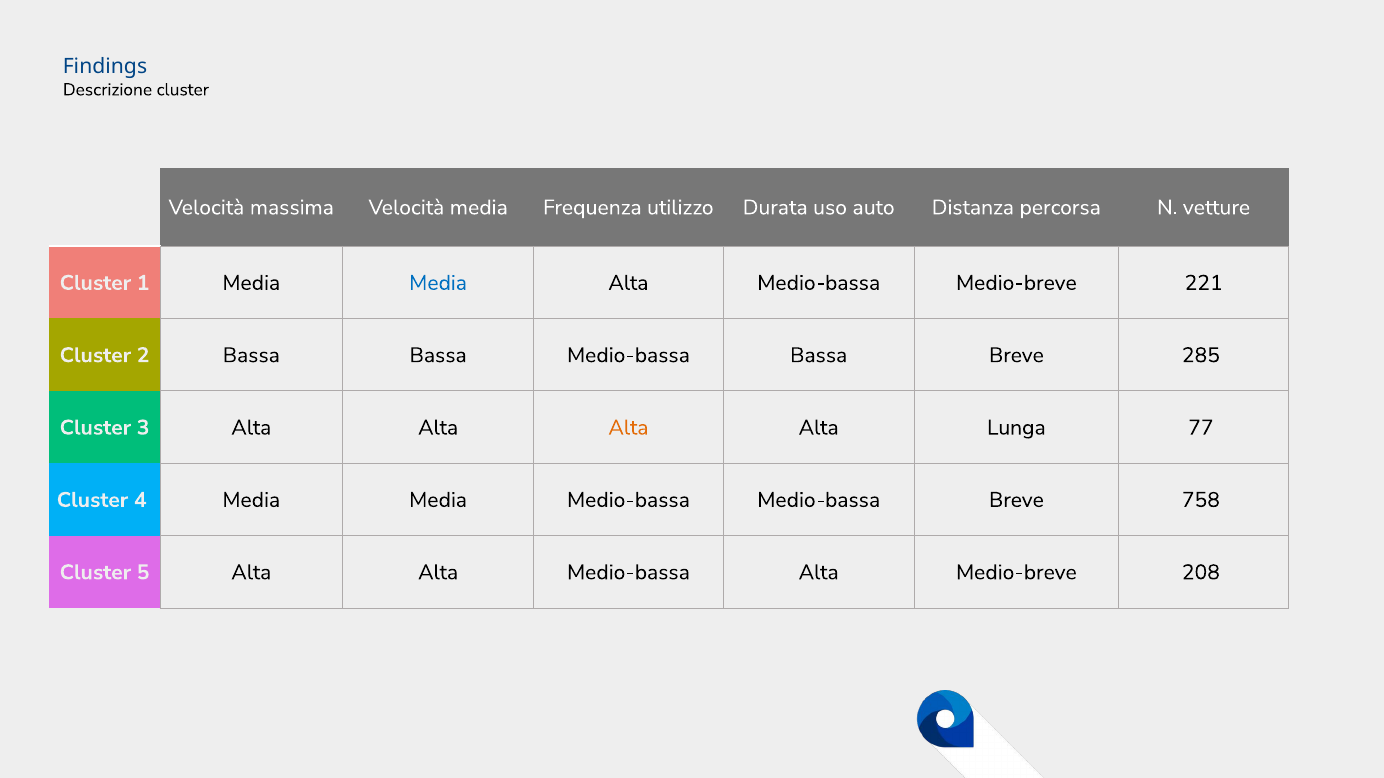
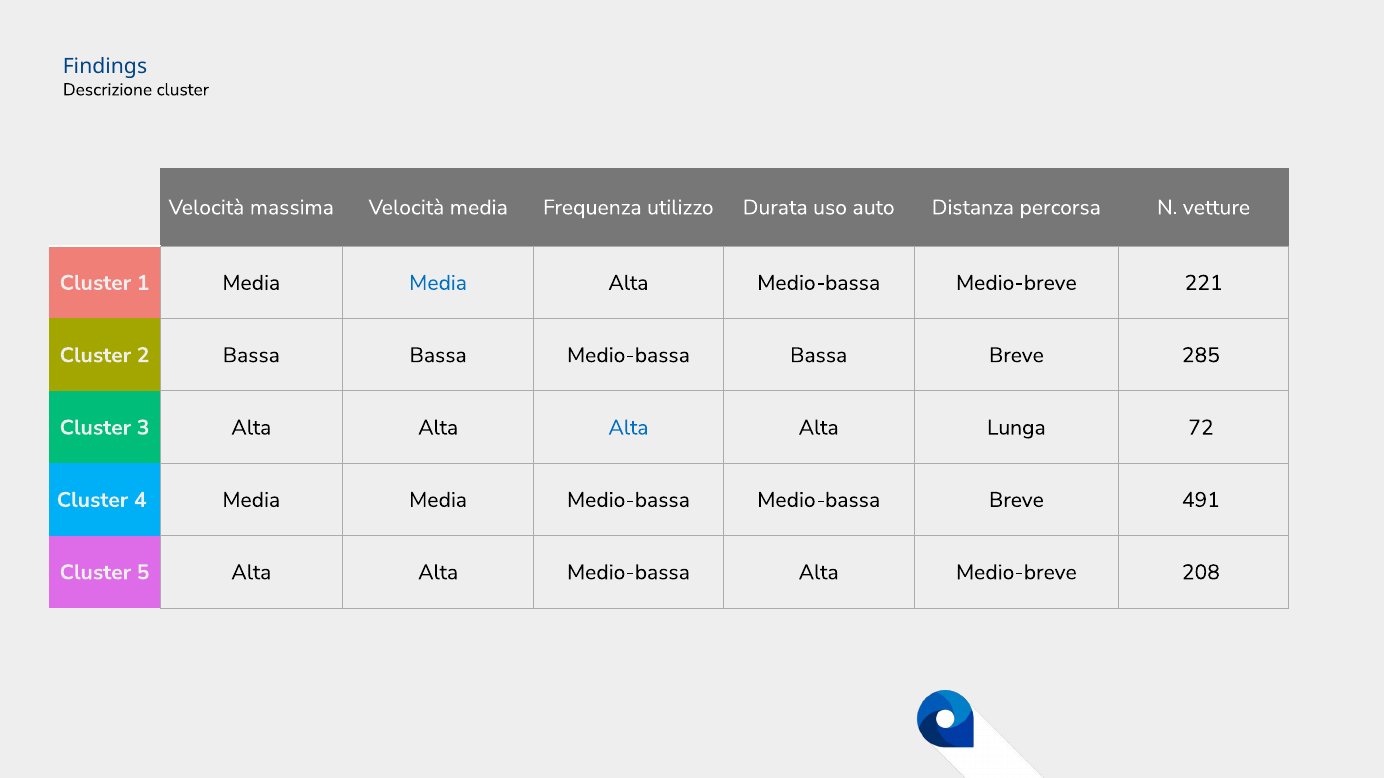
Alta colour: orange -> blue (628, 428)
77: 77 -> 72 (1201, 428)
758: 758 -> 491 (1201, 500)
